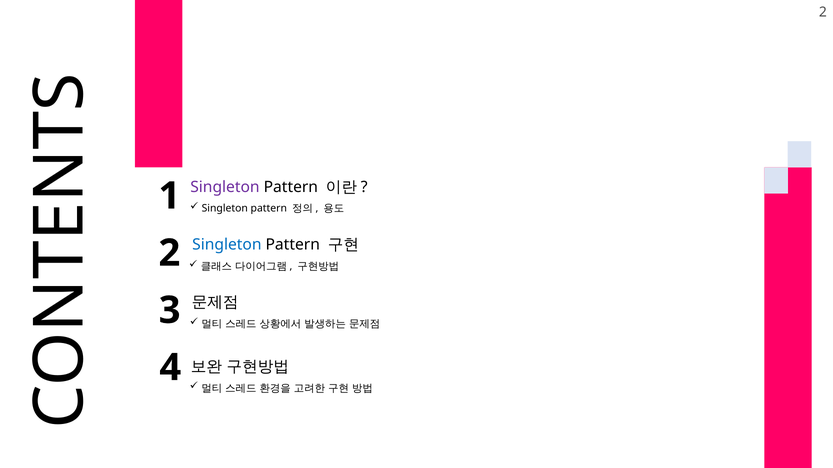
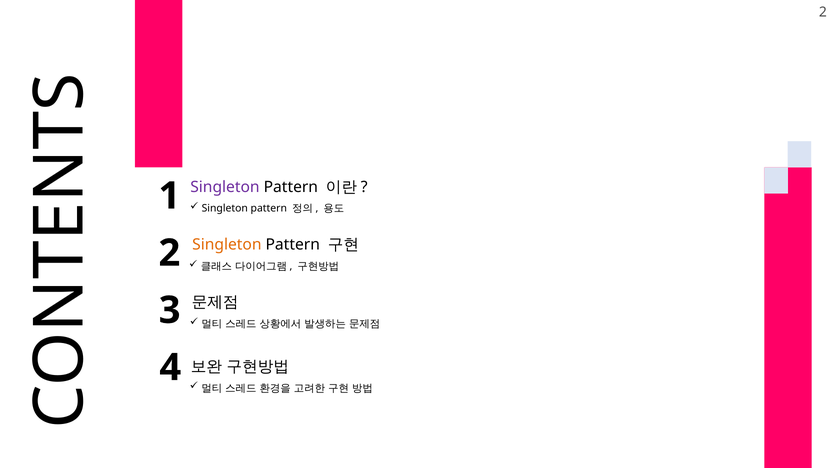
Singleton colour: blue -> orange (227, 245)
